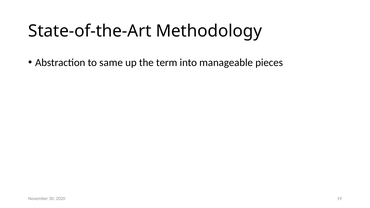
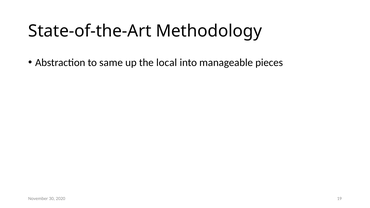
term: term -> local (167, 63)
